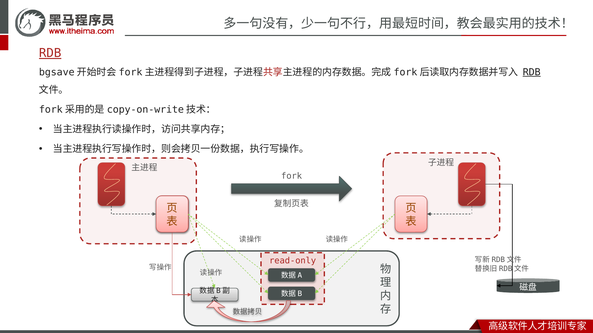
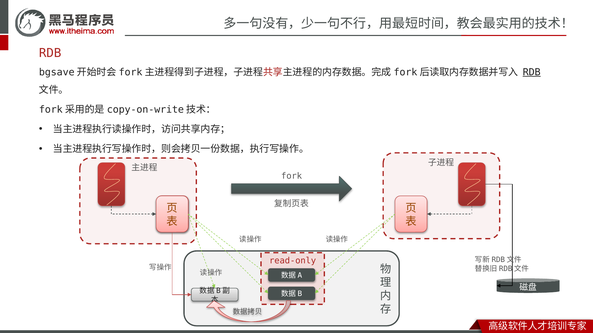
RDB underline: present -> none (50, 53)
